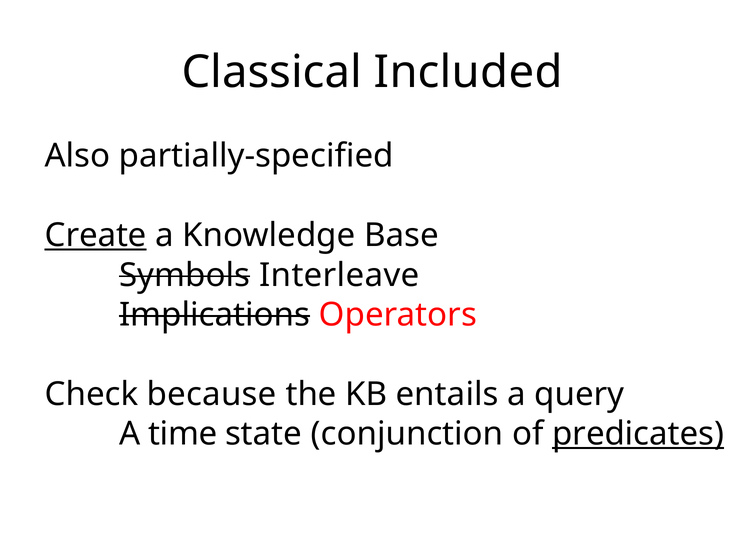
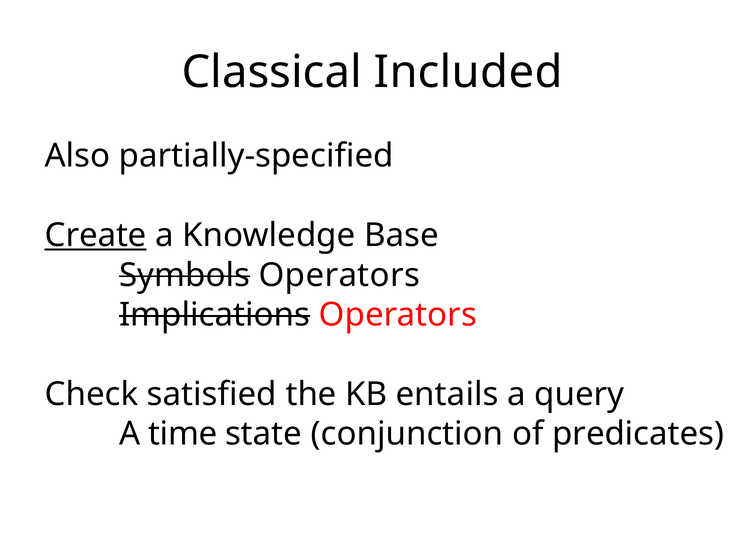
Symbols Interleave: Interleave -> Operators (339, 276)
because: because -> satisfied (212, 395)
predicates underline: present -> none (638, 434)
